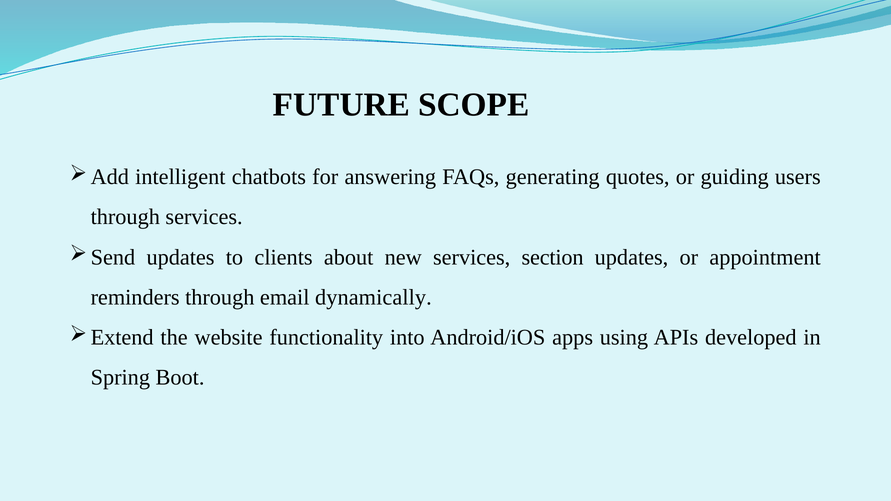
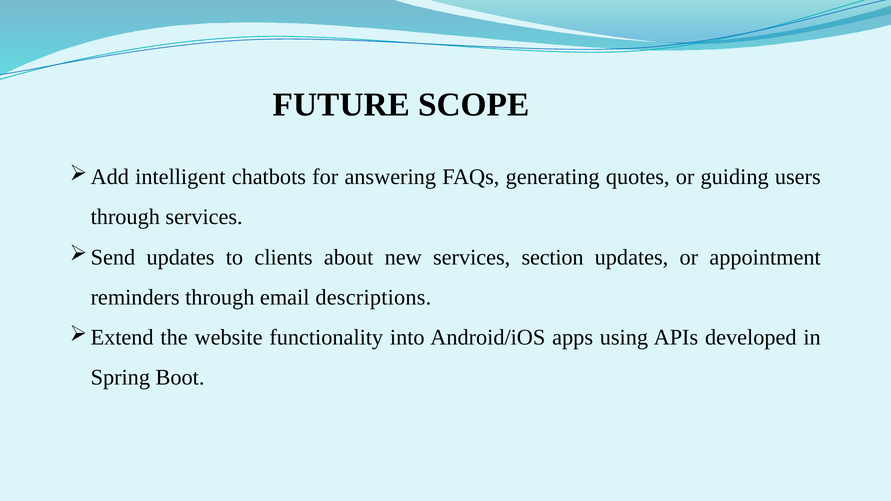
dynamically: dynamically -> descriptions (373, 297)
